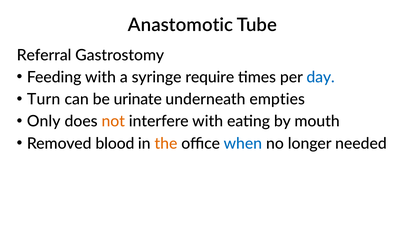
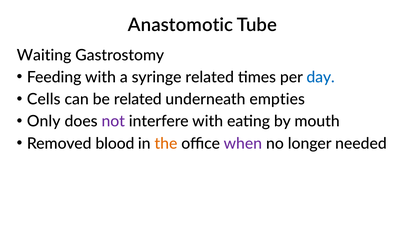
Referral: Referral -> Waiting (44, 55)
syringe require: require -> related (210, 77)
Turn: Turn -> Cells (44, 100)
be urinate: urinate -> related (138, 100)
not colour: orange -> purple (113, 122)
when colour: blue -> purple (243, 144)
